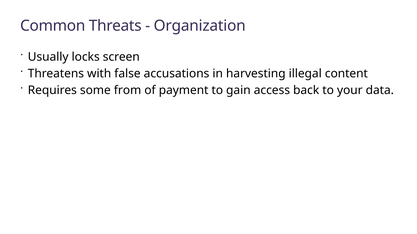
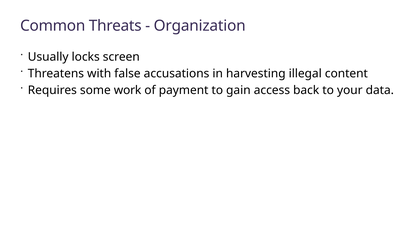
from: from -> work (128, 90)
